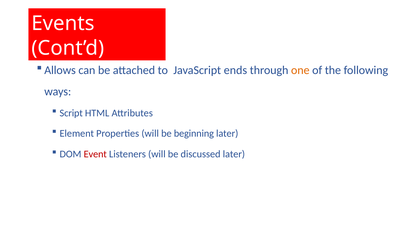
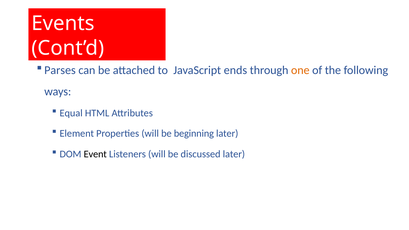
Allows: Allows -> Parses (60, 70)
Script: Script -> Equal (71, 113)
Event colour: red -> black (95, 154)
